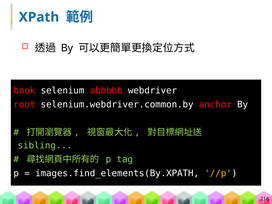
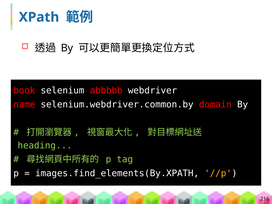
root: root -> name (24, 104)
anchor: anchor -> domain (215, 104)
sibling: sibling -> heading (45, 145)
